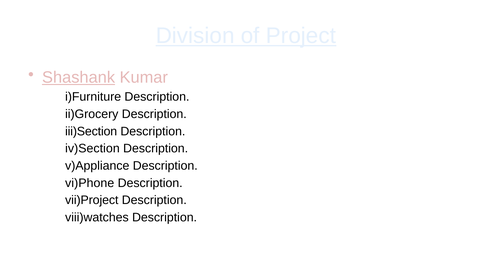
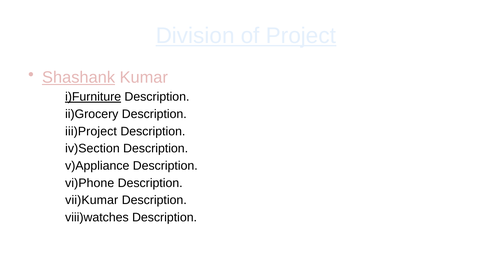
i)Furniture underline: none -> present (93, 97)
iii)Section: iii)Section -> iii)Project (91, 131)
vii)Project: vii)Project -> vii)Kumar (92, 200)
